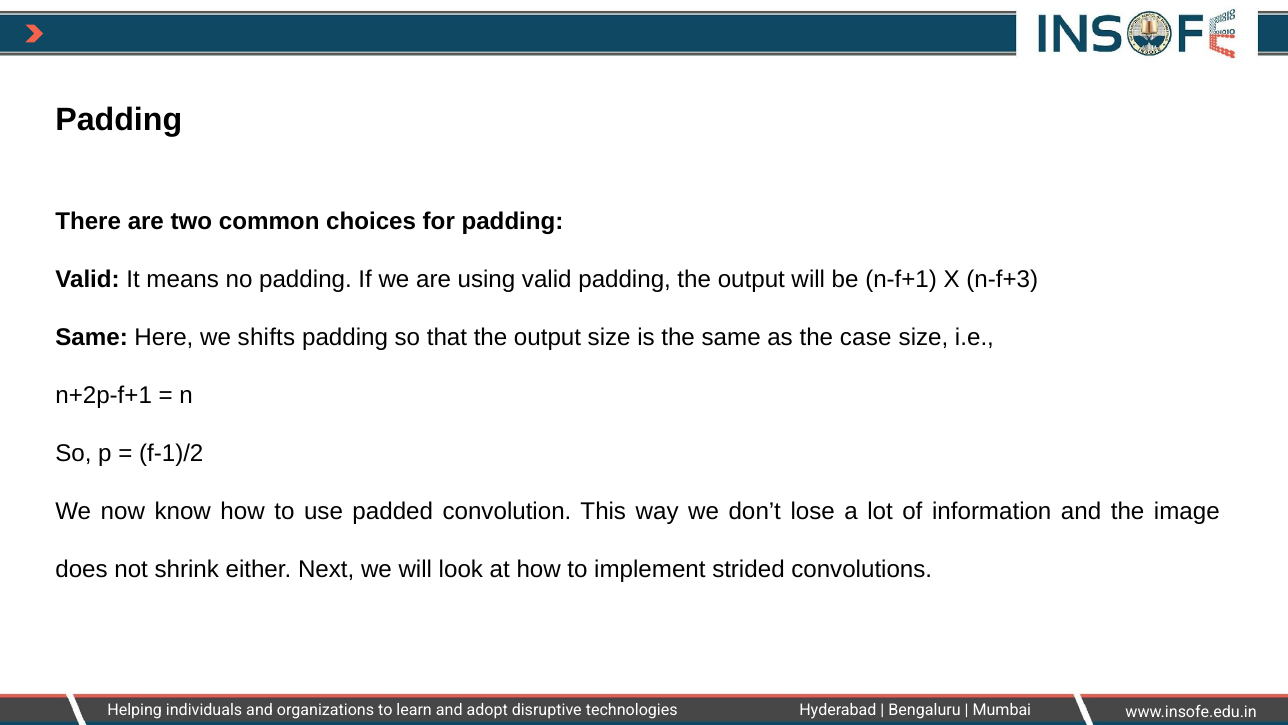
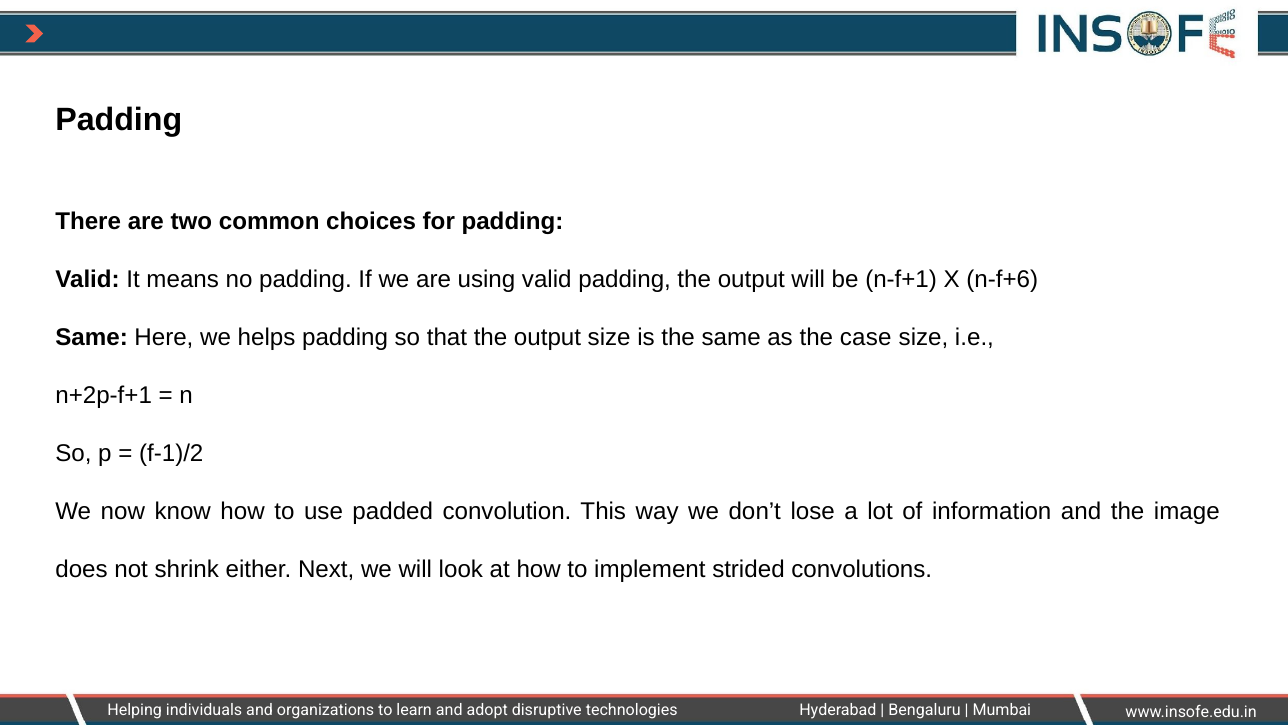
n-f+3: n-f+3 -> n-f+6 (1002, 279)
shifts: shifts -> helps (267, 337)
